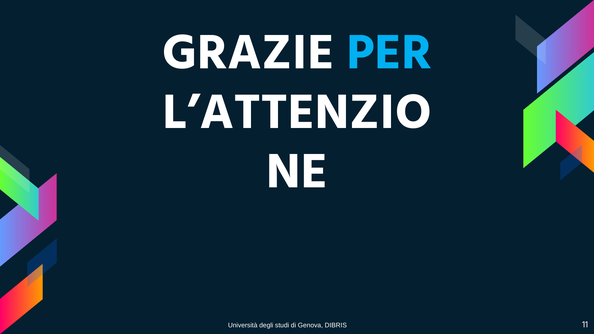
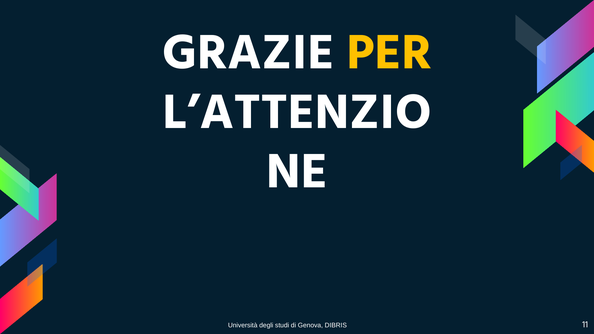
PER colour: light blue -> yellow (389, 52)
